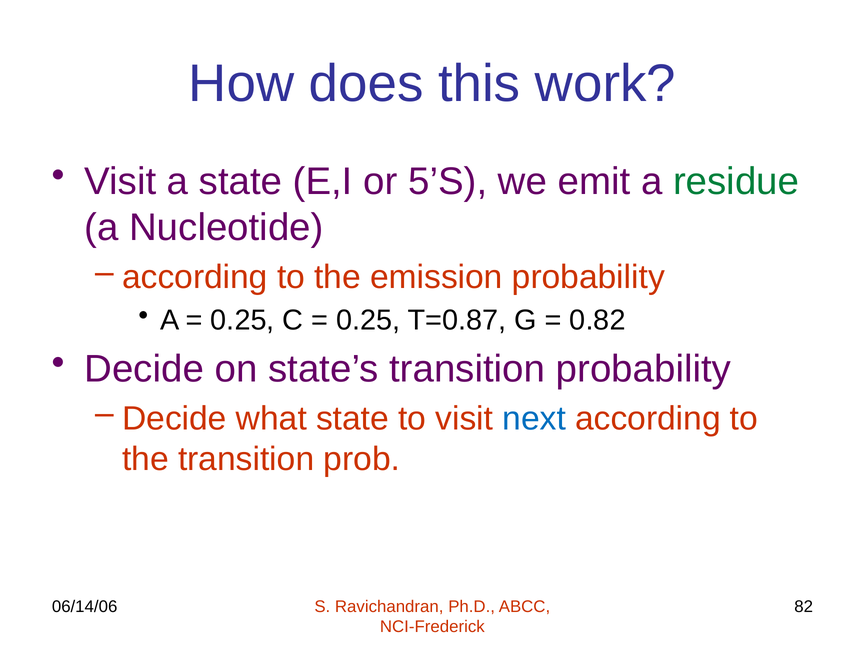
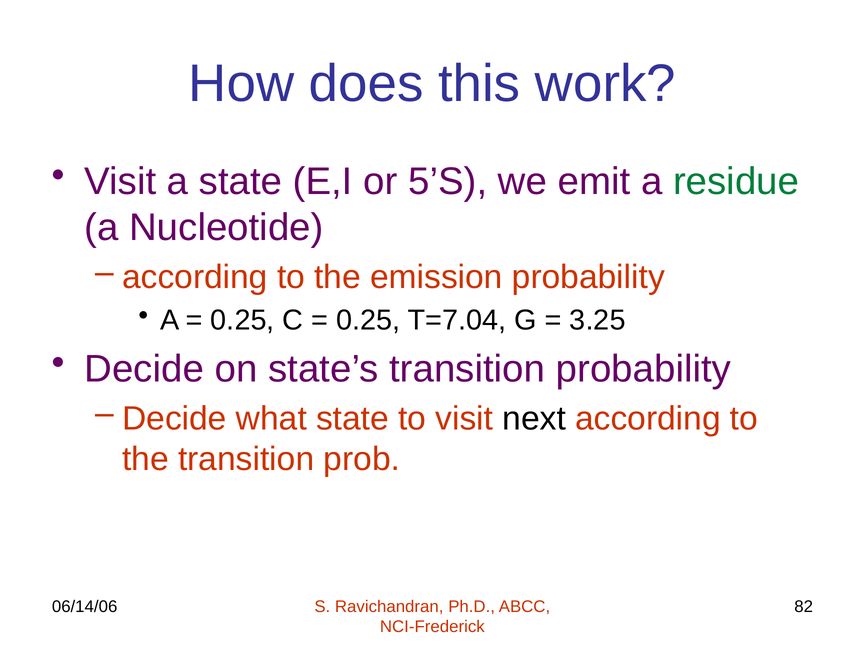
T=0.87: T=0.87 -> T=7.04 (457, 320)
0.82: 0.82 -> 3.25 (598, 320)
next colour: blue -> black (534, 419)
